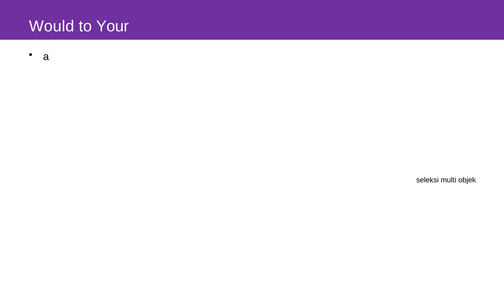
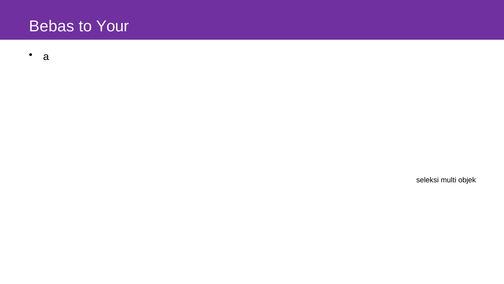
Would: Would -> Bebas (52, 26)
